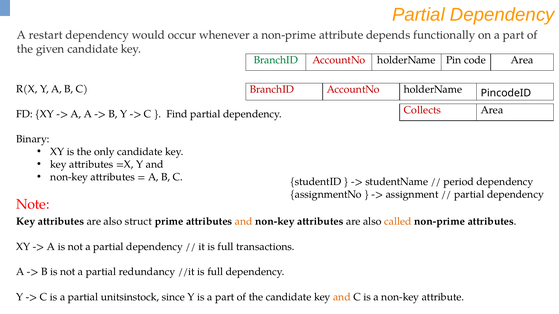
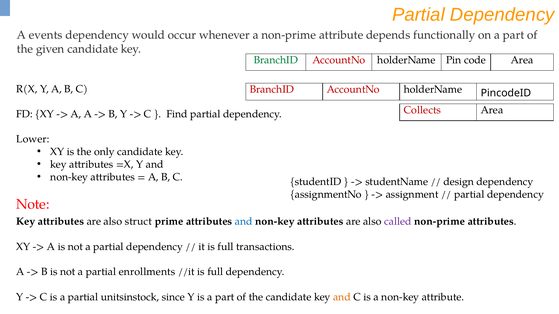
restart: restart -> events (46, 35)
Binary: Binary -> Lower (33, 139)
period: period -> design (459, 182)
and colour: orange -> blue (244, 222)
called colour: orange -> purple (398, 222)
redundancy: redundancy -> enrollments (147, 272)
